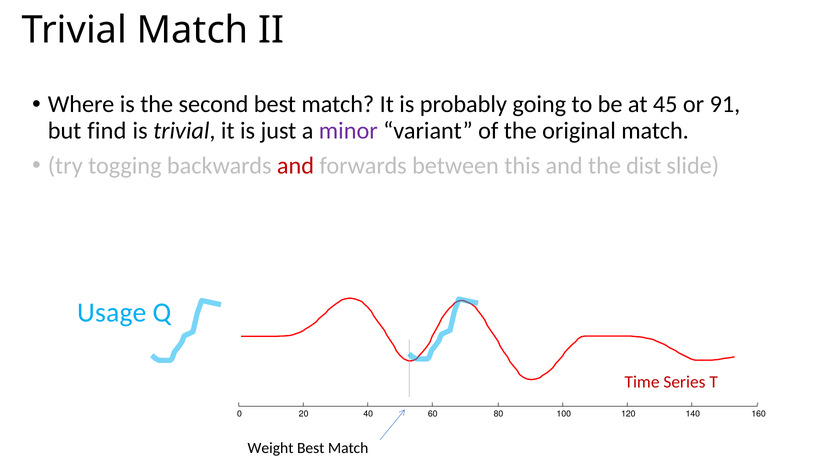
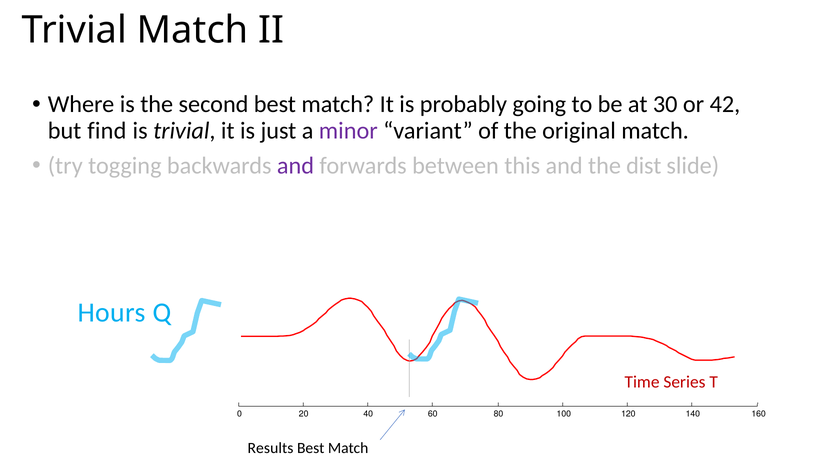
45: 45 -> 30 (665, 104)
91: 91 -> 42 (725, 104)
and colour: red -> purple (295, 166)
Usage: Usage -> Hours (112, 313)
Weight: Weight -> Results (271, 448)
